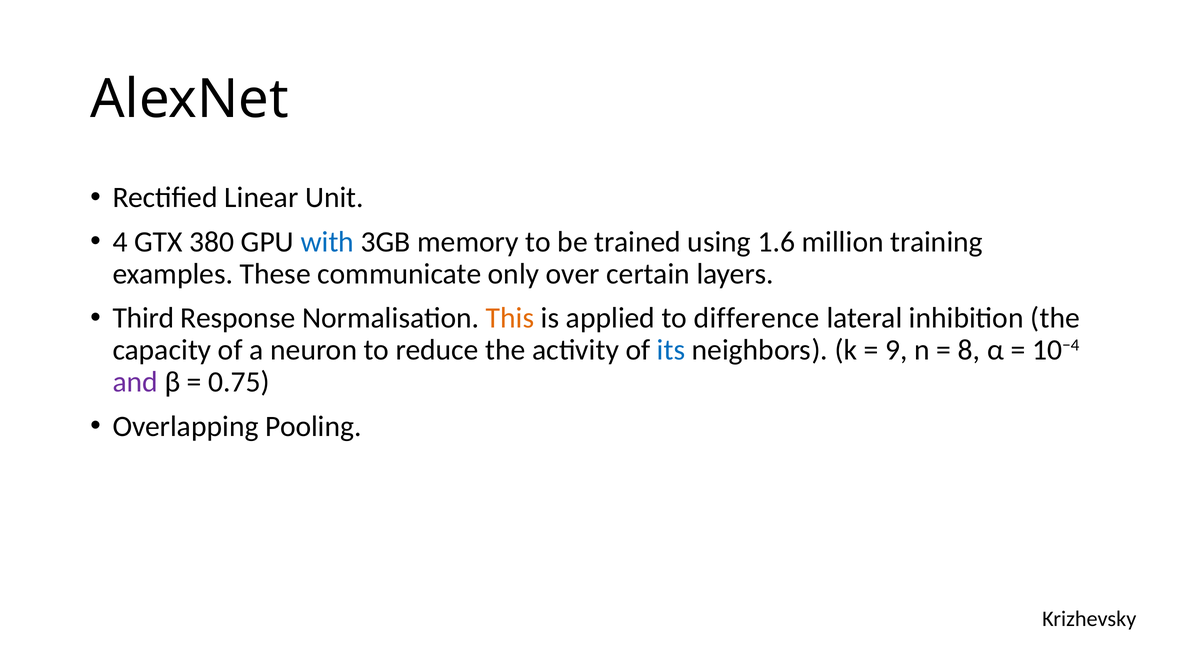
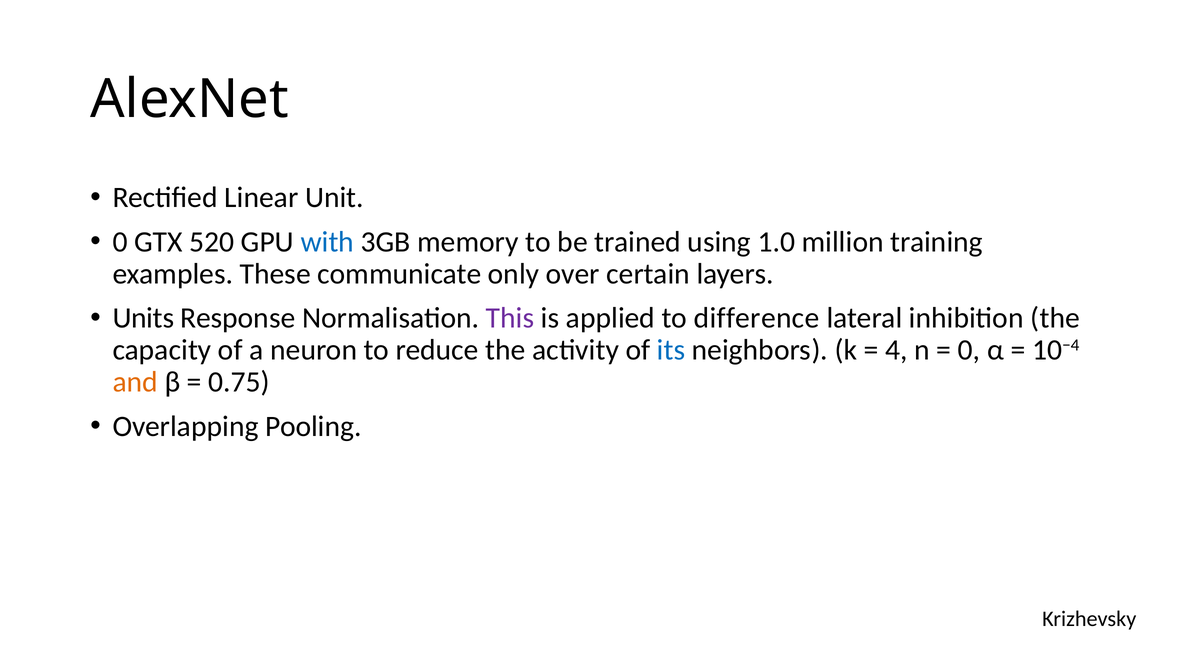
4: 4 -> 0 (120, 242)
380: 380 -> 520 (212, 242)
1.6: 1.6 -> 1.0 (776, 242)
Third: Third -> Units (143, 318)
This colour: orange -> purple (510, 318)
9: 9 -> 4 (896, 350)
8: 8 -> 0 (969, 350)
and colour: purple -> orange (135, 382)
